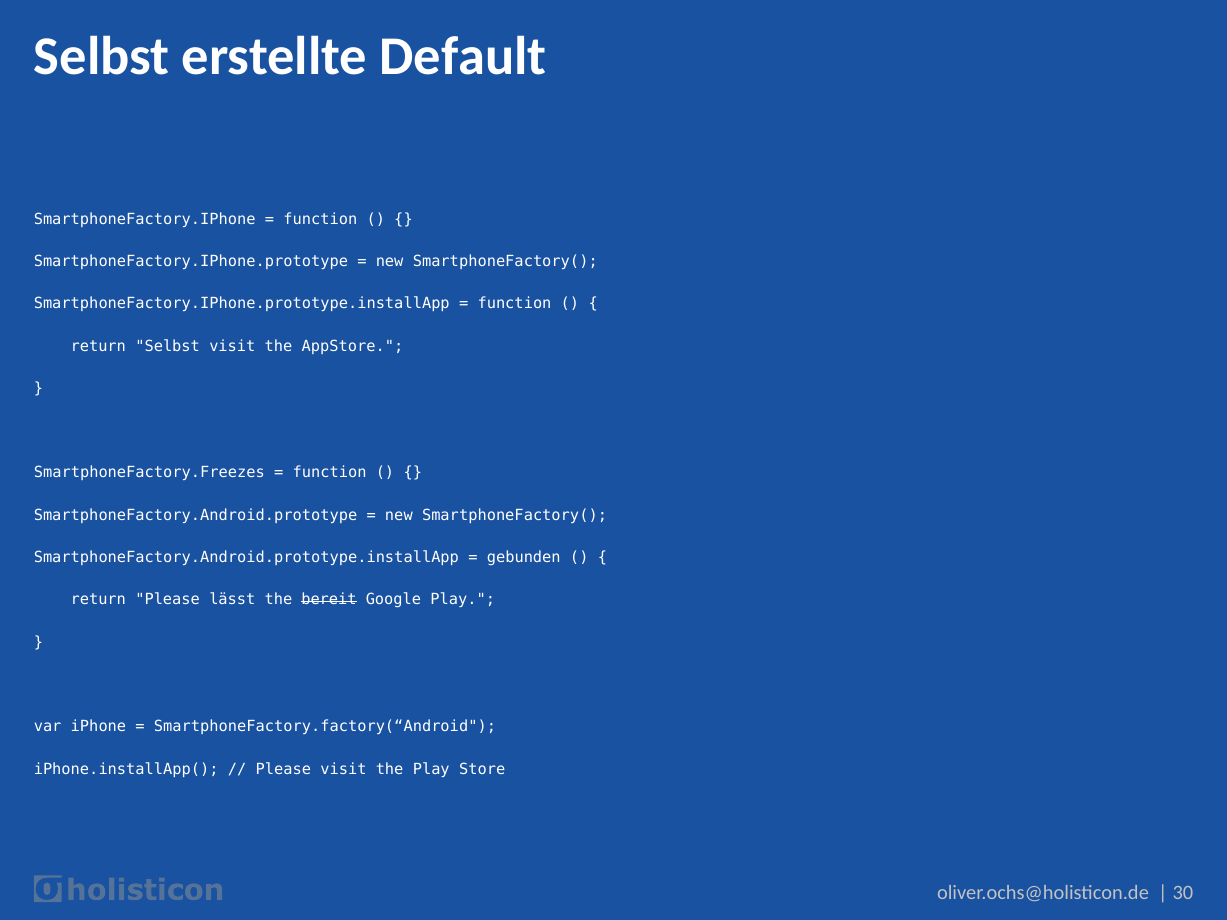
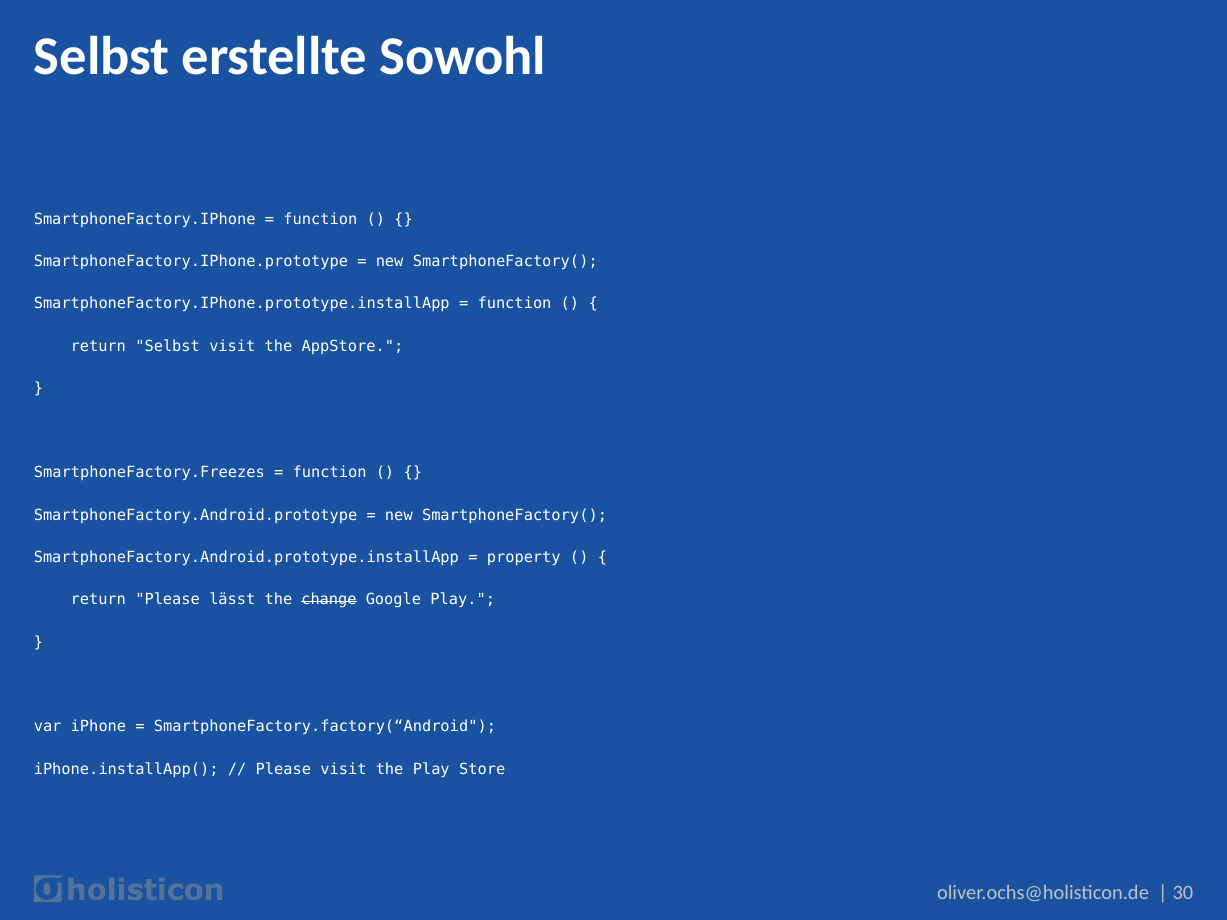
Default: Default -> Sowohl (463, 57)
gebunden: gebunden -> property (524, 558)
bereit: bereit -> change (329, 600)
